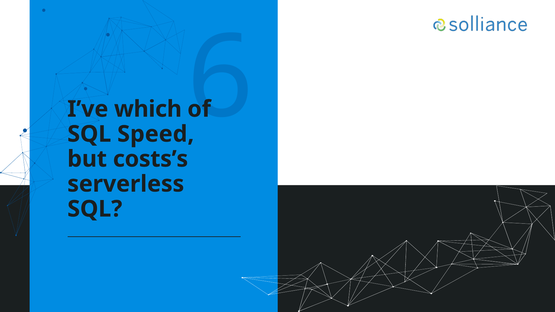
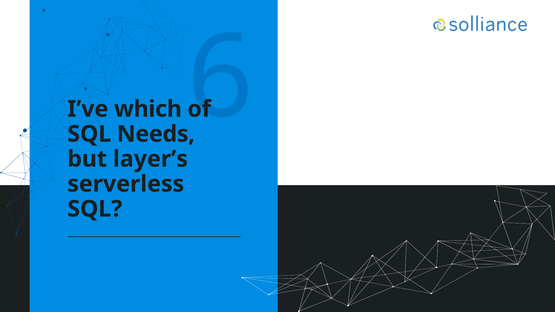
Speed: Speed -> Needs (156, 134)
costs’s: costs’s -> layer’s (150, 159)
